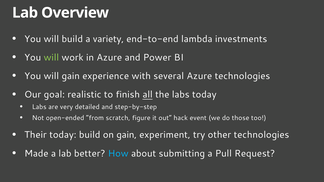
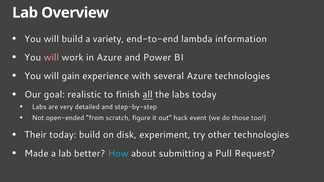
investments: investments -> information (241, 39)
will colour: light green -> pink (51, 58)
on gain: gain -> disk (127, 135)
